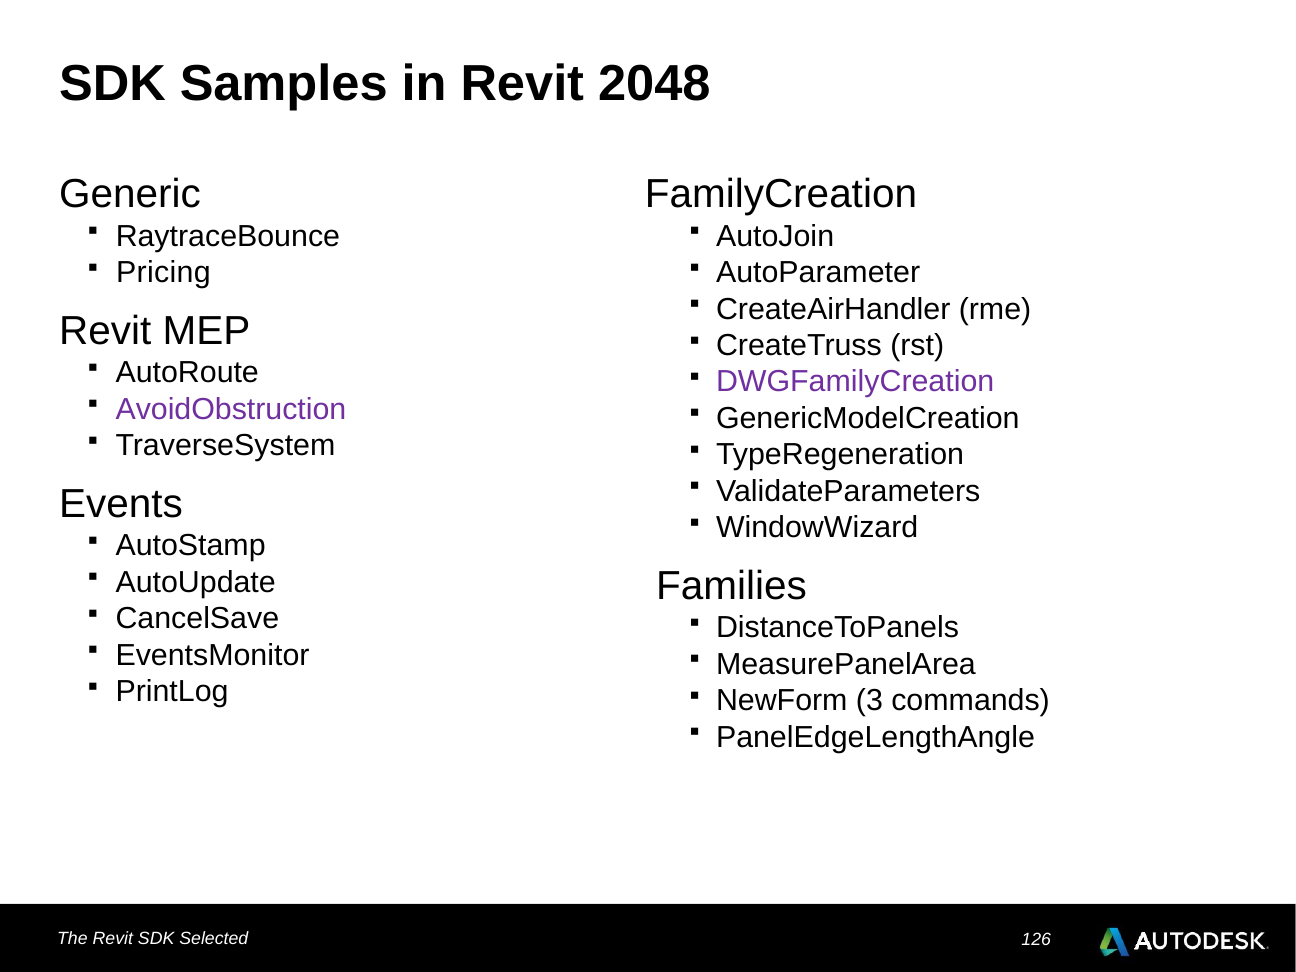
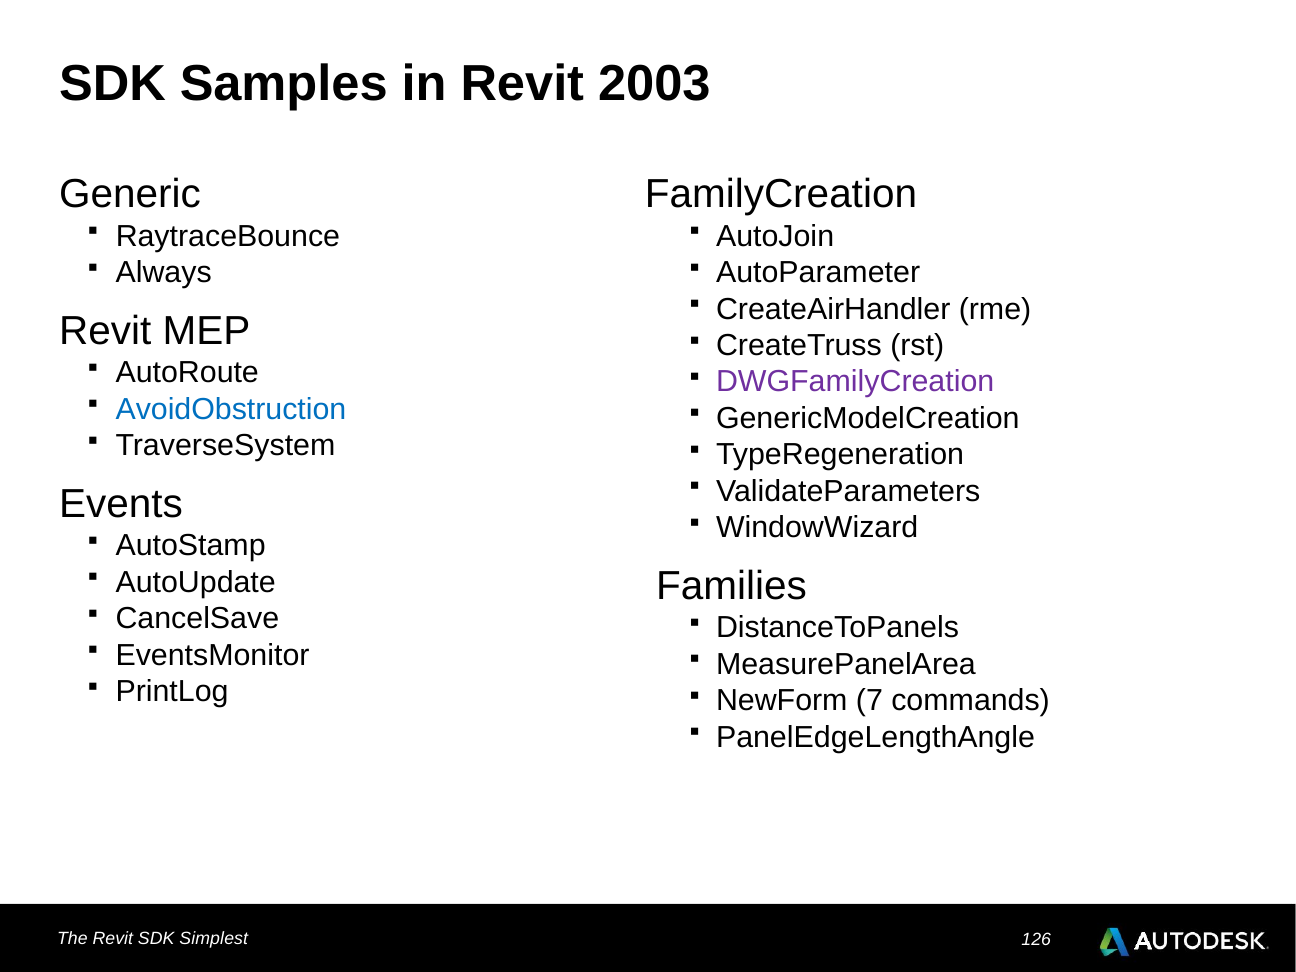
2048: 2048 -> 2003 (654, 84)
Pricing: Pricing -> Always (164, 273)
AvoidObstruction colour: purple -> blue (231, 409)
3: 3 -> 7 (869, 701)
Selected: Selected -> Simplest (214, 938)
